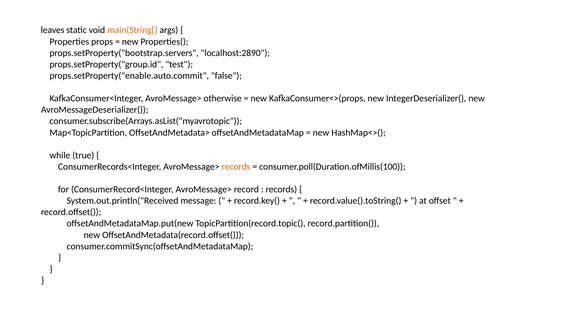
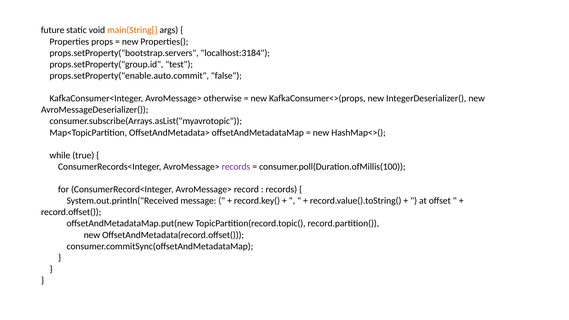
leaves: leaves -> future (53, 30)
localhost:2890: localhost:2890 -> localhost:3184 (235, 53)
records colour: orange -> purple (236, 167)
